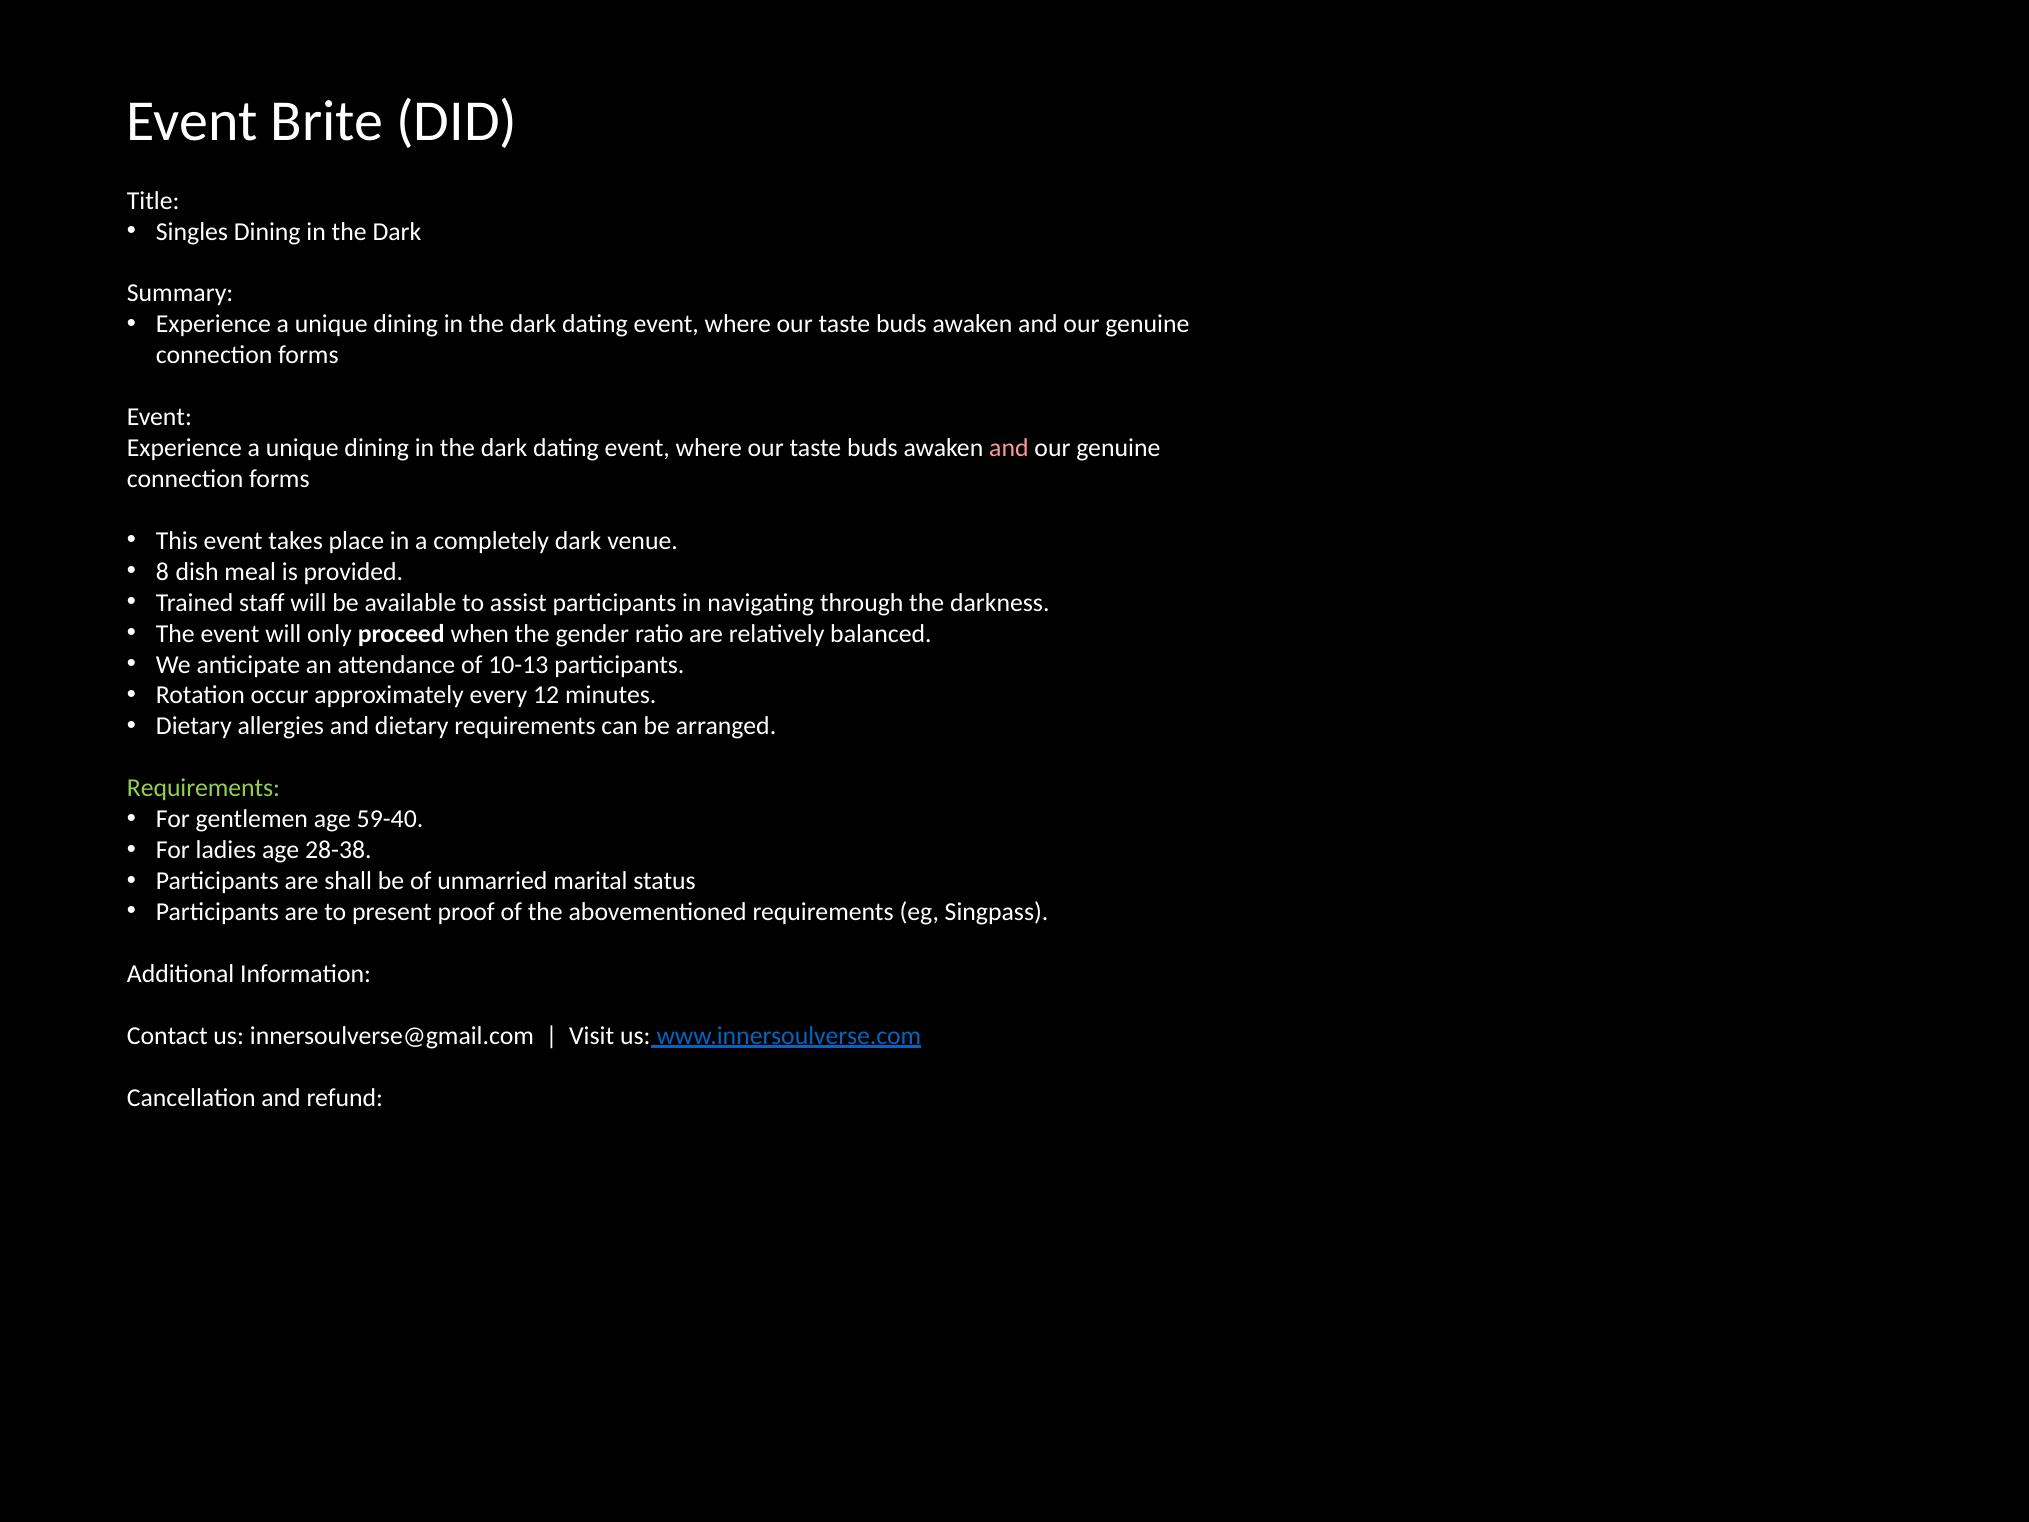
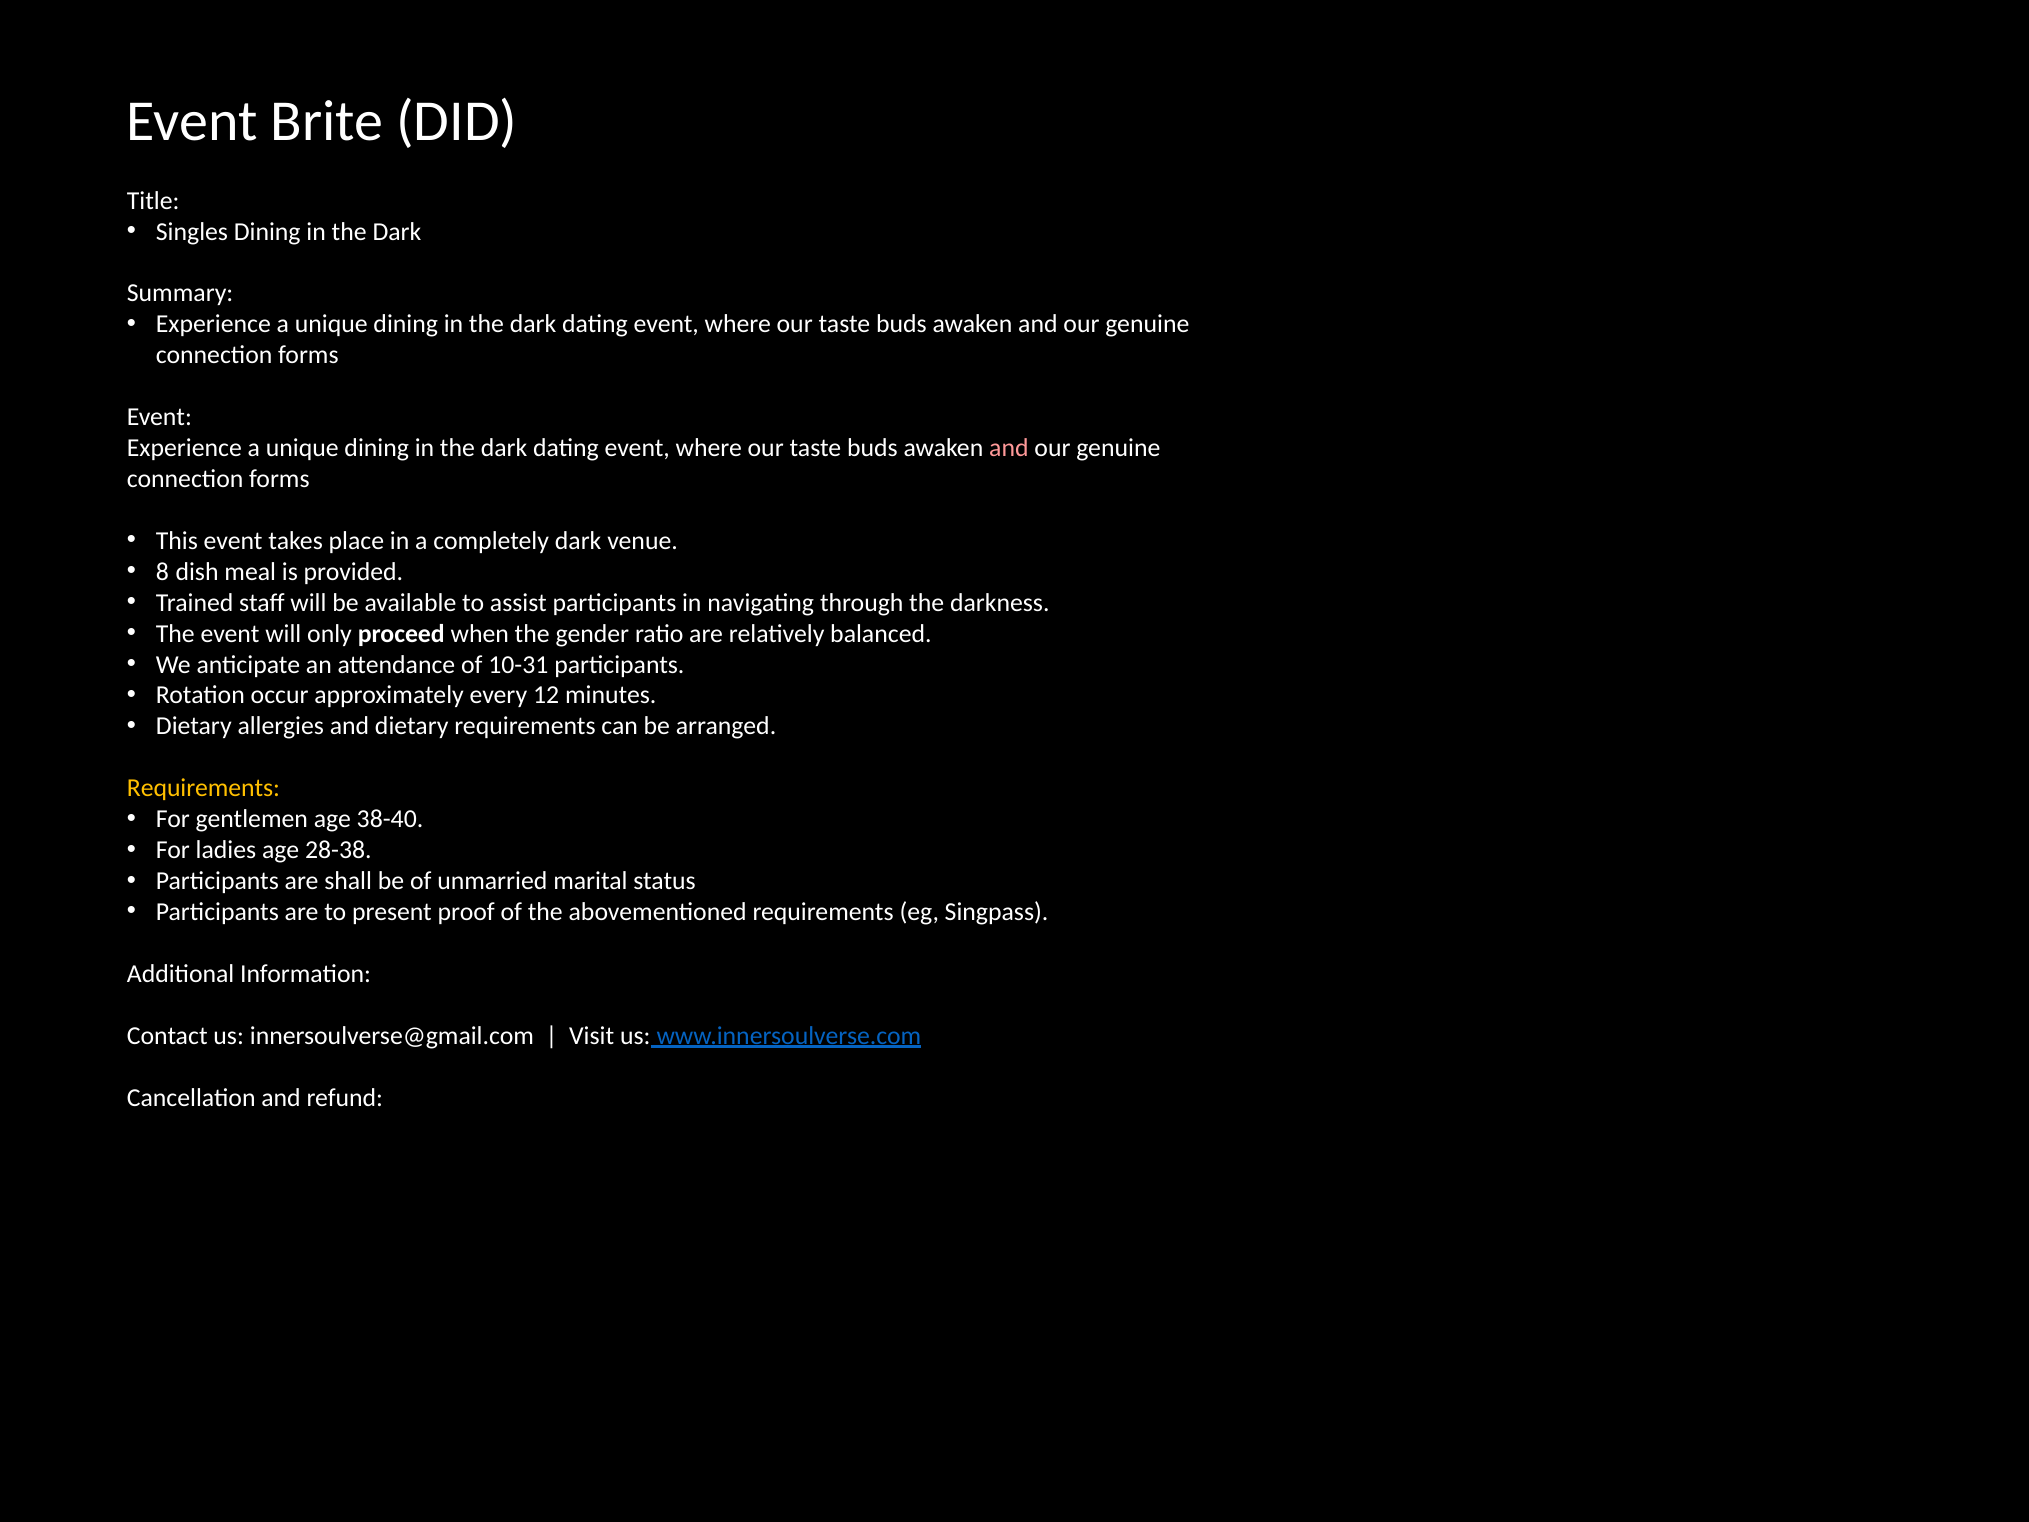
10-13: 10-13 -> 10-31 (518, 664)
Requirements colour: light green -> yellow (203, 788)
59-40: 59-40 -> 38-40 (390, 819)
